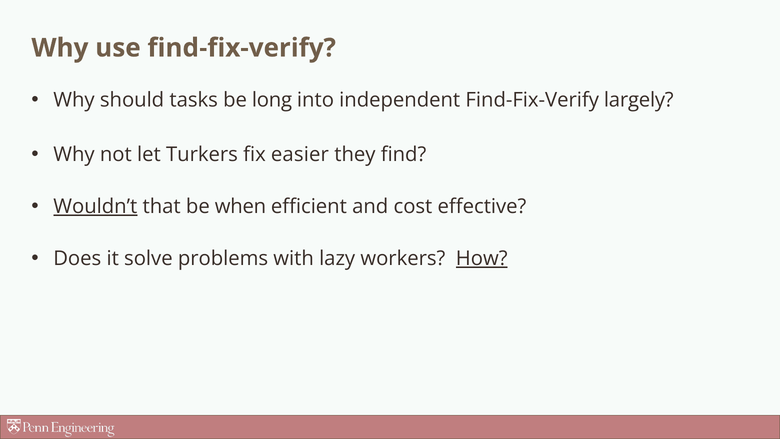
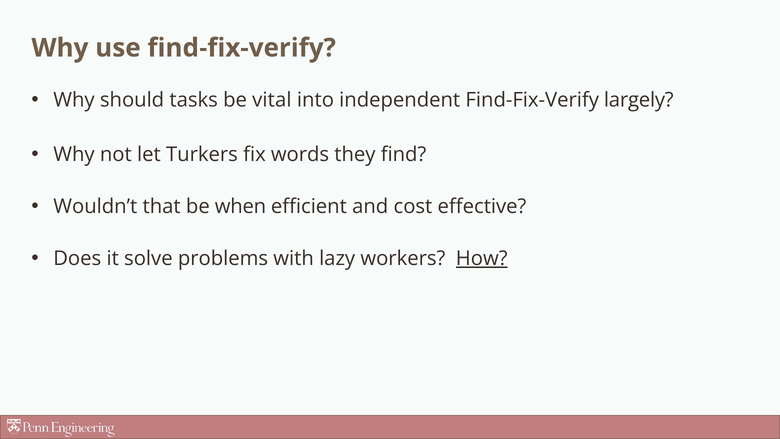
long: long -> vital (272, 100)
easier: easier -> words (300, 154)
Wouldn’t underline: present -> none (95, 206)
